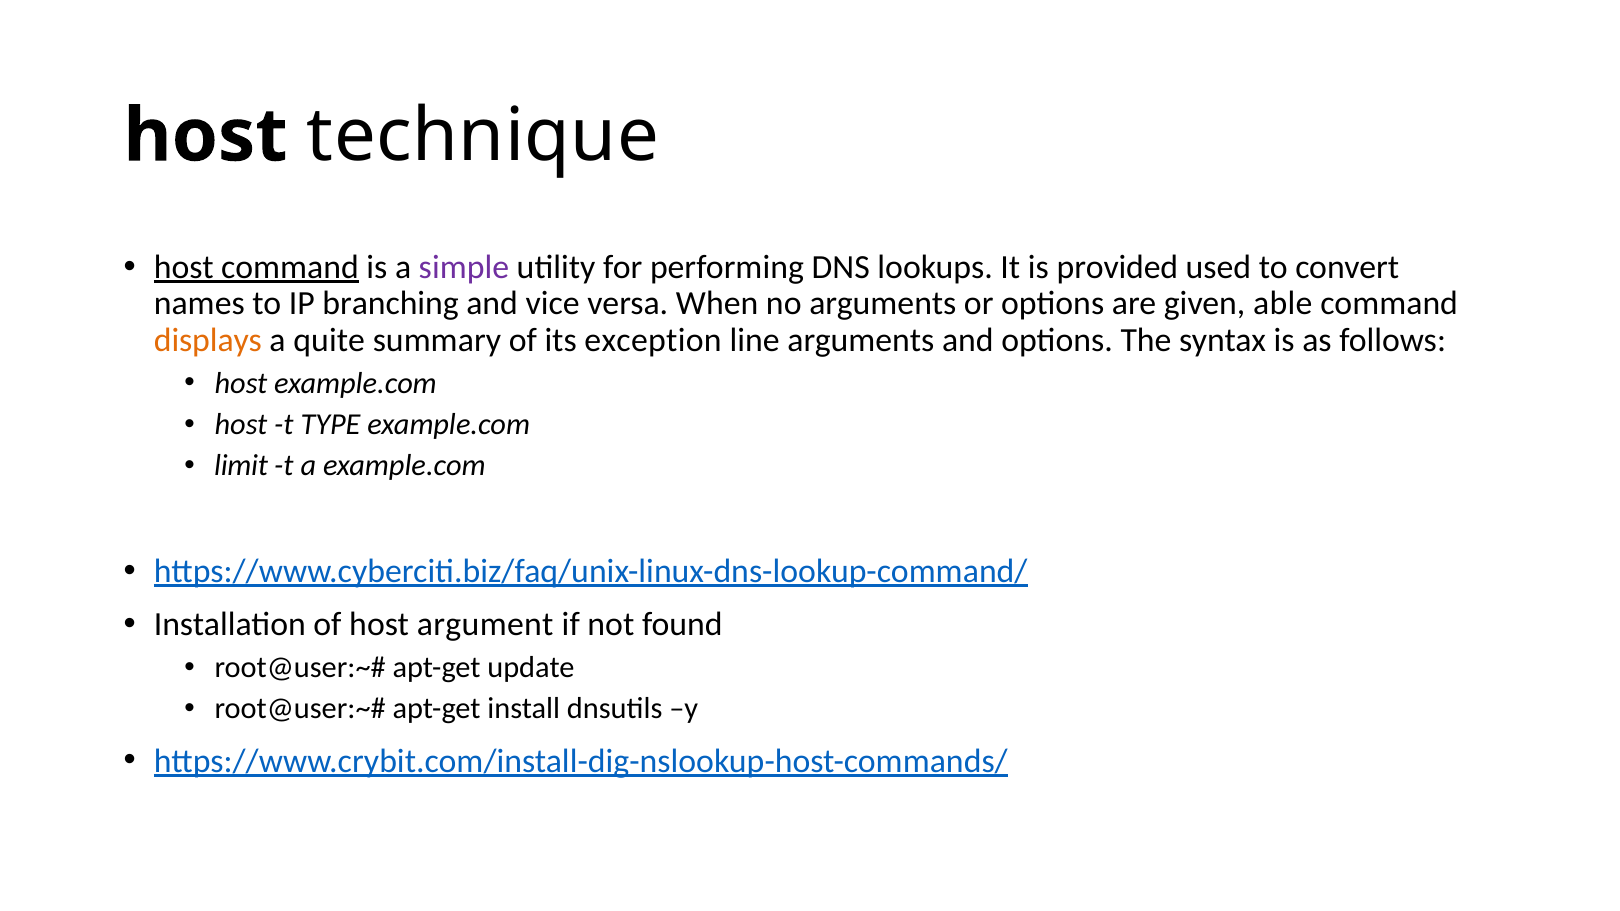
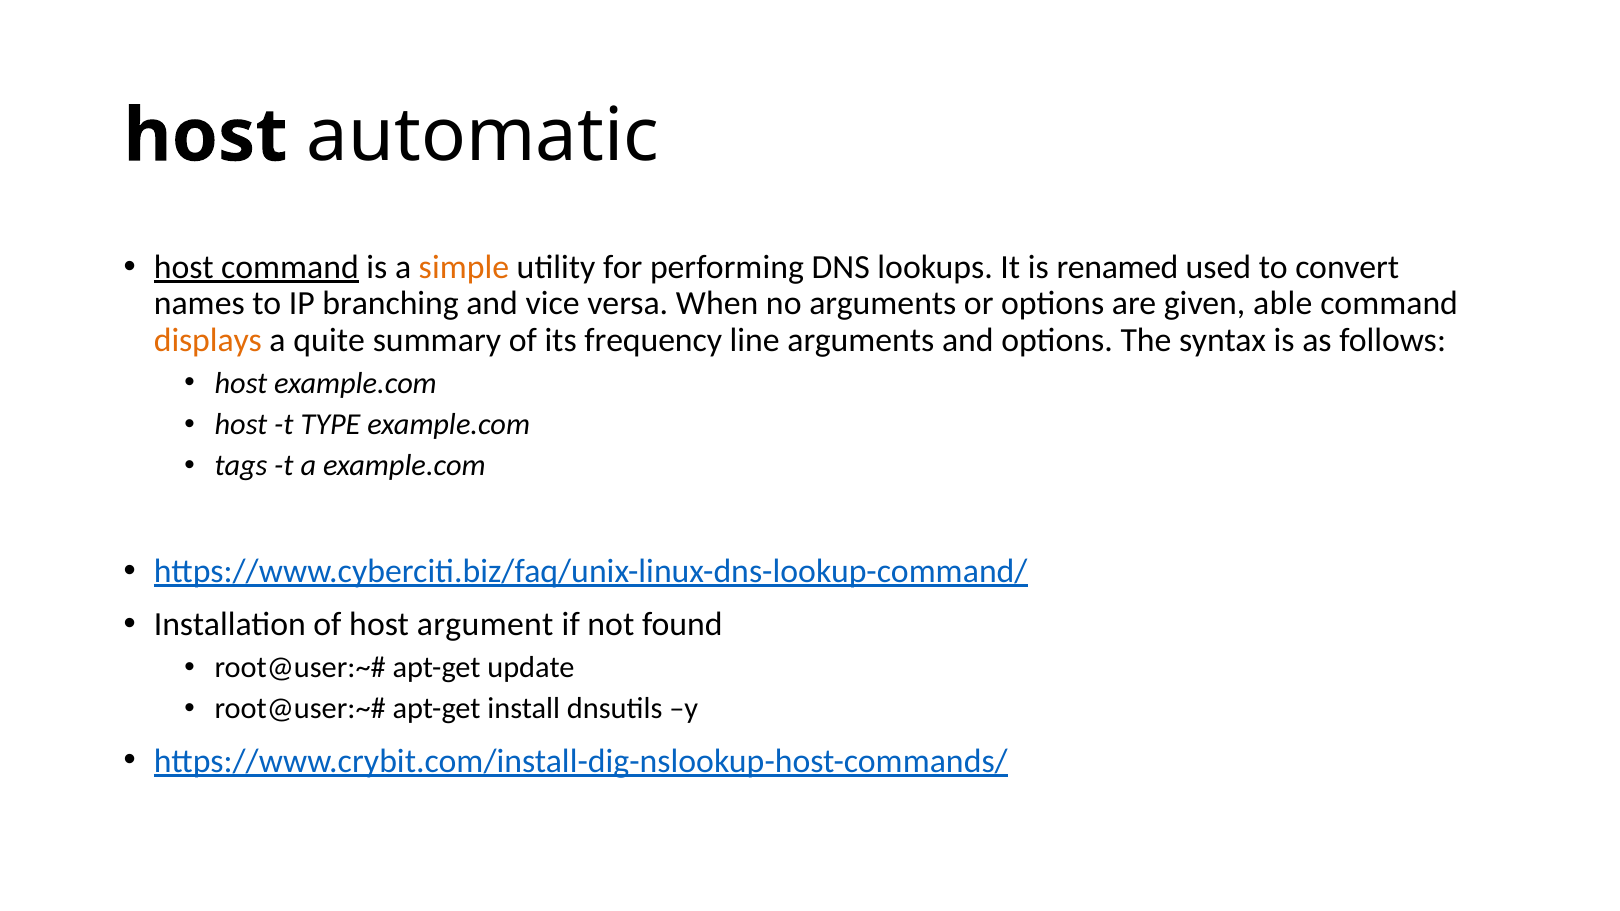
technique: technique -> automatic (483, 136)
simple colour: purple -> orange (464, 267)
provided: provided -> renamed (1118, 267)
exception: exception -> frequency (653, 340)
limit: limit -> tags (241, 466)
